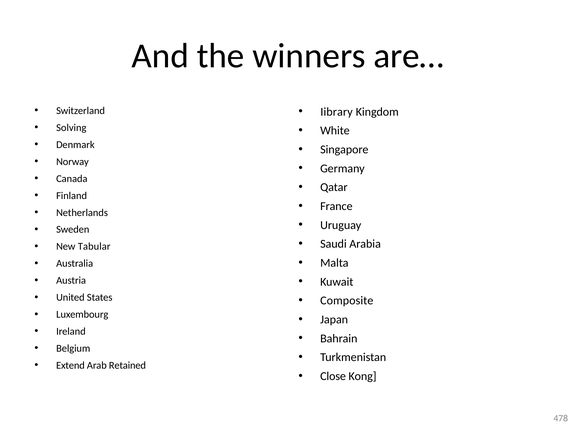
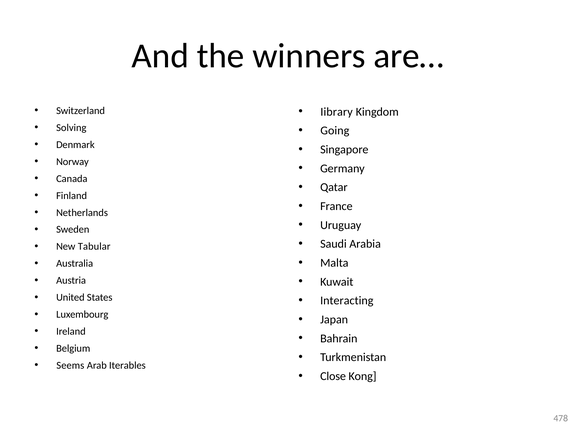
White: White -> Going (335, 131)
Composite: Composite -> Interacting (347, 301)
Extend: Extend -> Seems (70, 365)
Retained: Retained -> Iterables (127, 365)
